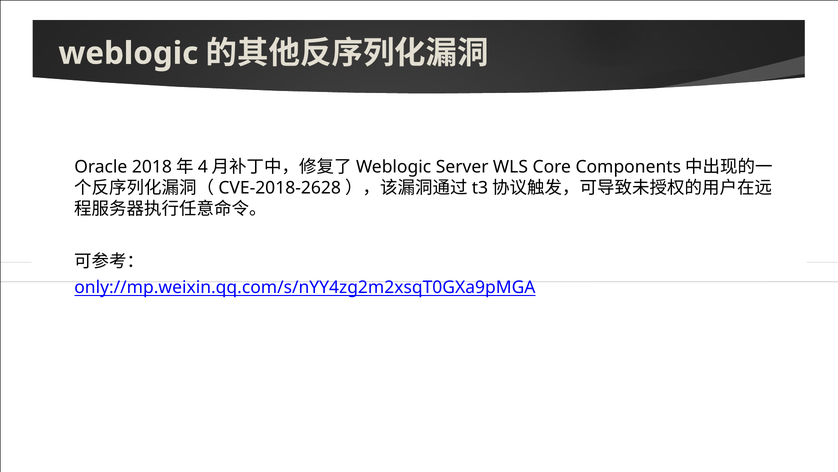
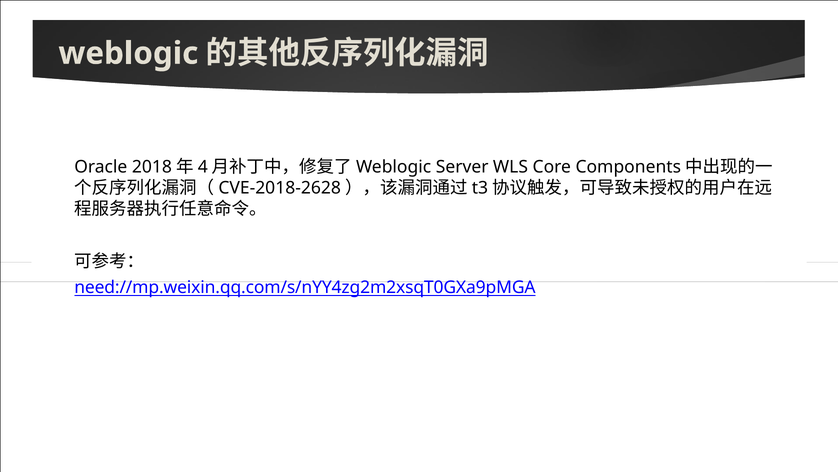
only://mp.weixin.qq.com/s/nYY4zg2m2xsqT0GXa9pMGA: only://mp.weixin.qq.com/s/nYY4zg2m2xsqT0GXa9pMGA -> need://mp.weixin.qq.com/s/nYY4zg2m2xsqT0GXa9pMGA (305, 287)
